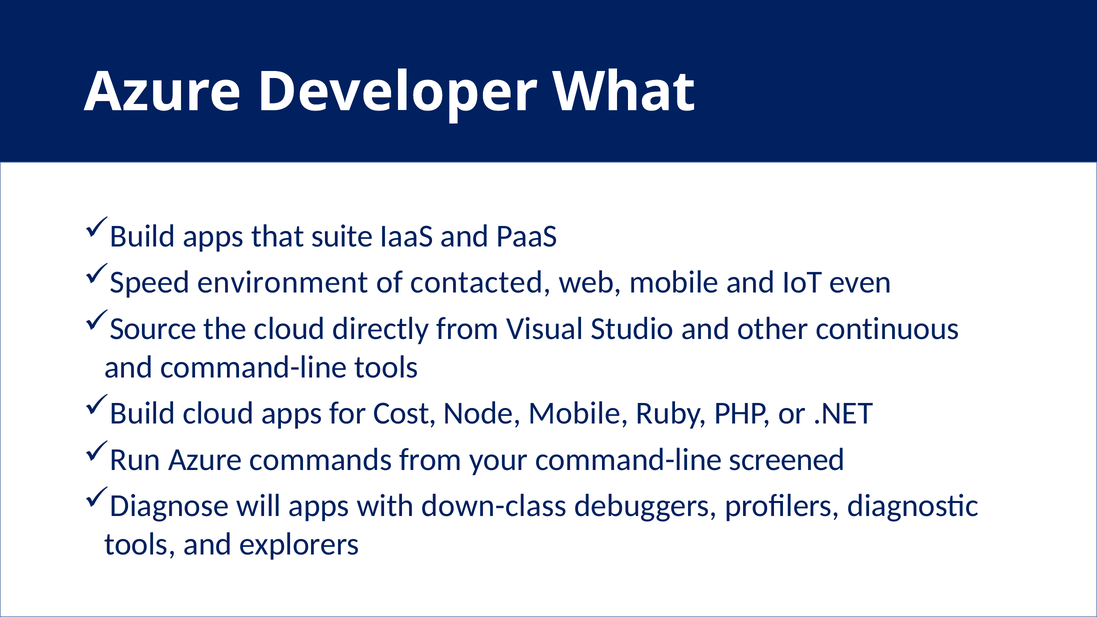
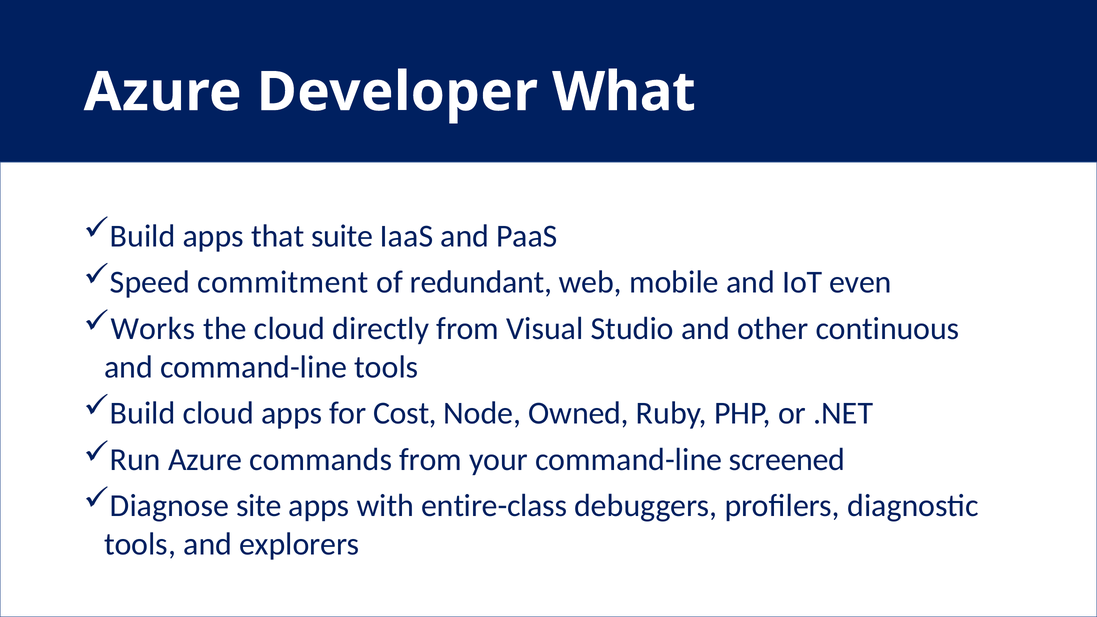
environment: environment -> commitment (283, 282)
contacted: contacted -> redundant (481, 282)
Source: Source -> Works (153, 329)
Node Mobile: Mobile -> Owned (579, 413)
will: will -> site (259, 506)
down-class: down-class -> entire-class (494, 506)
